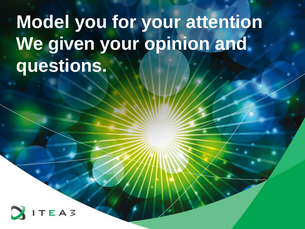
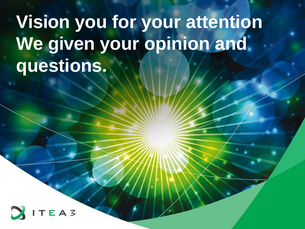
Model: Model -> Vision (43, 22)
